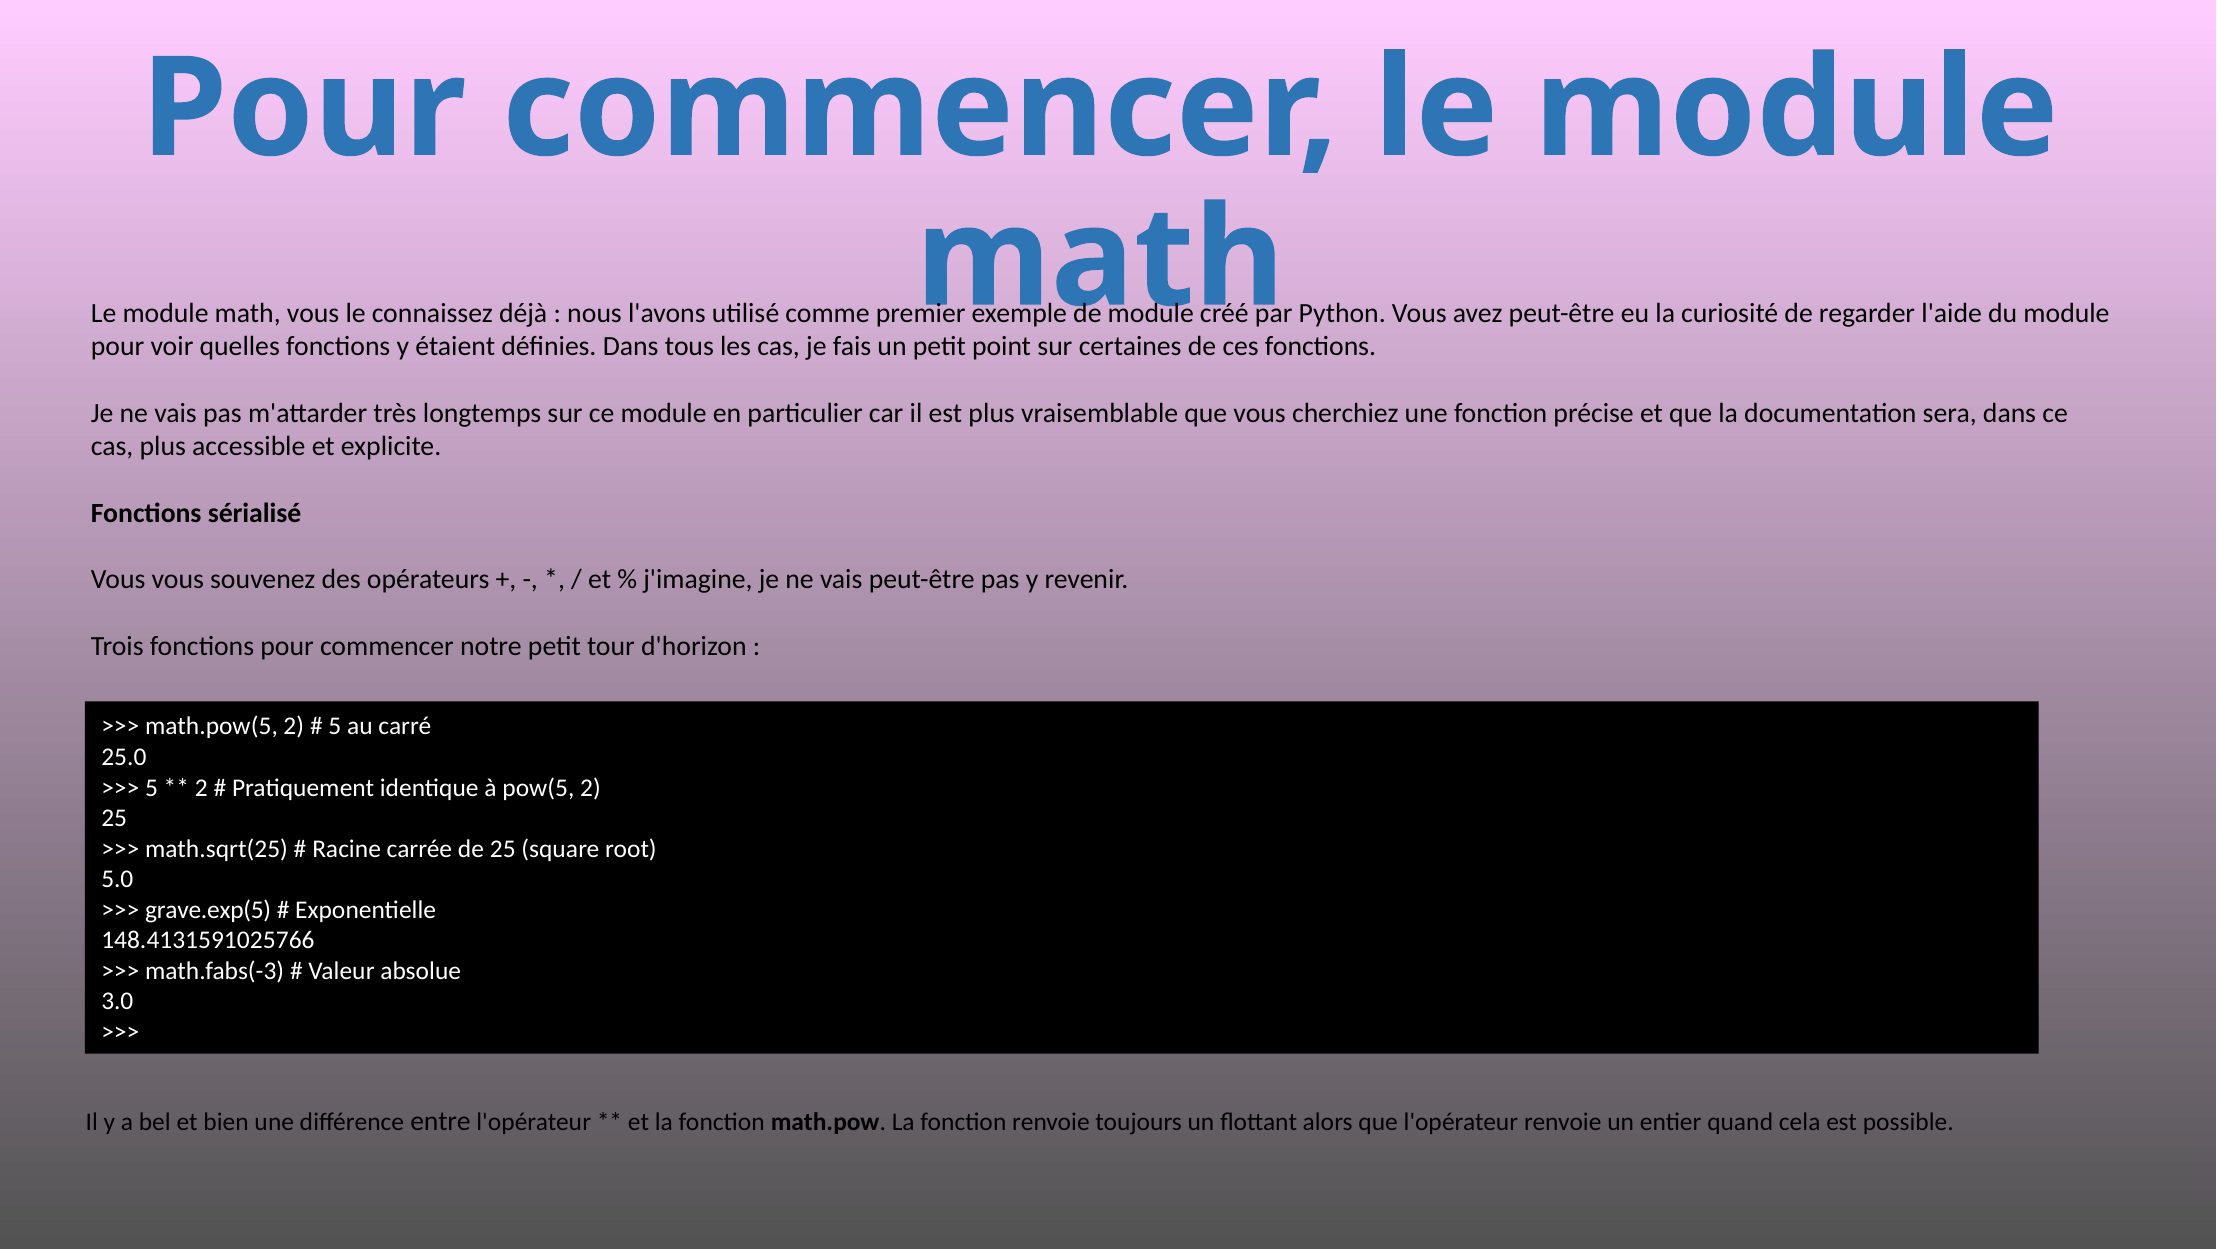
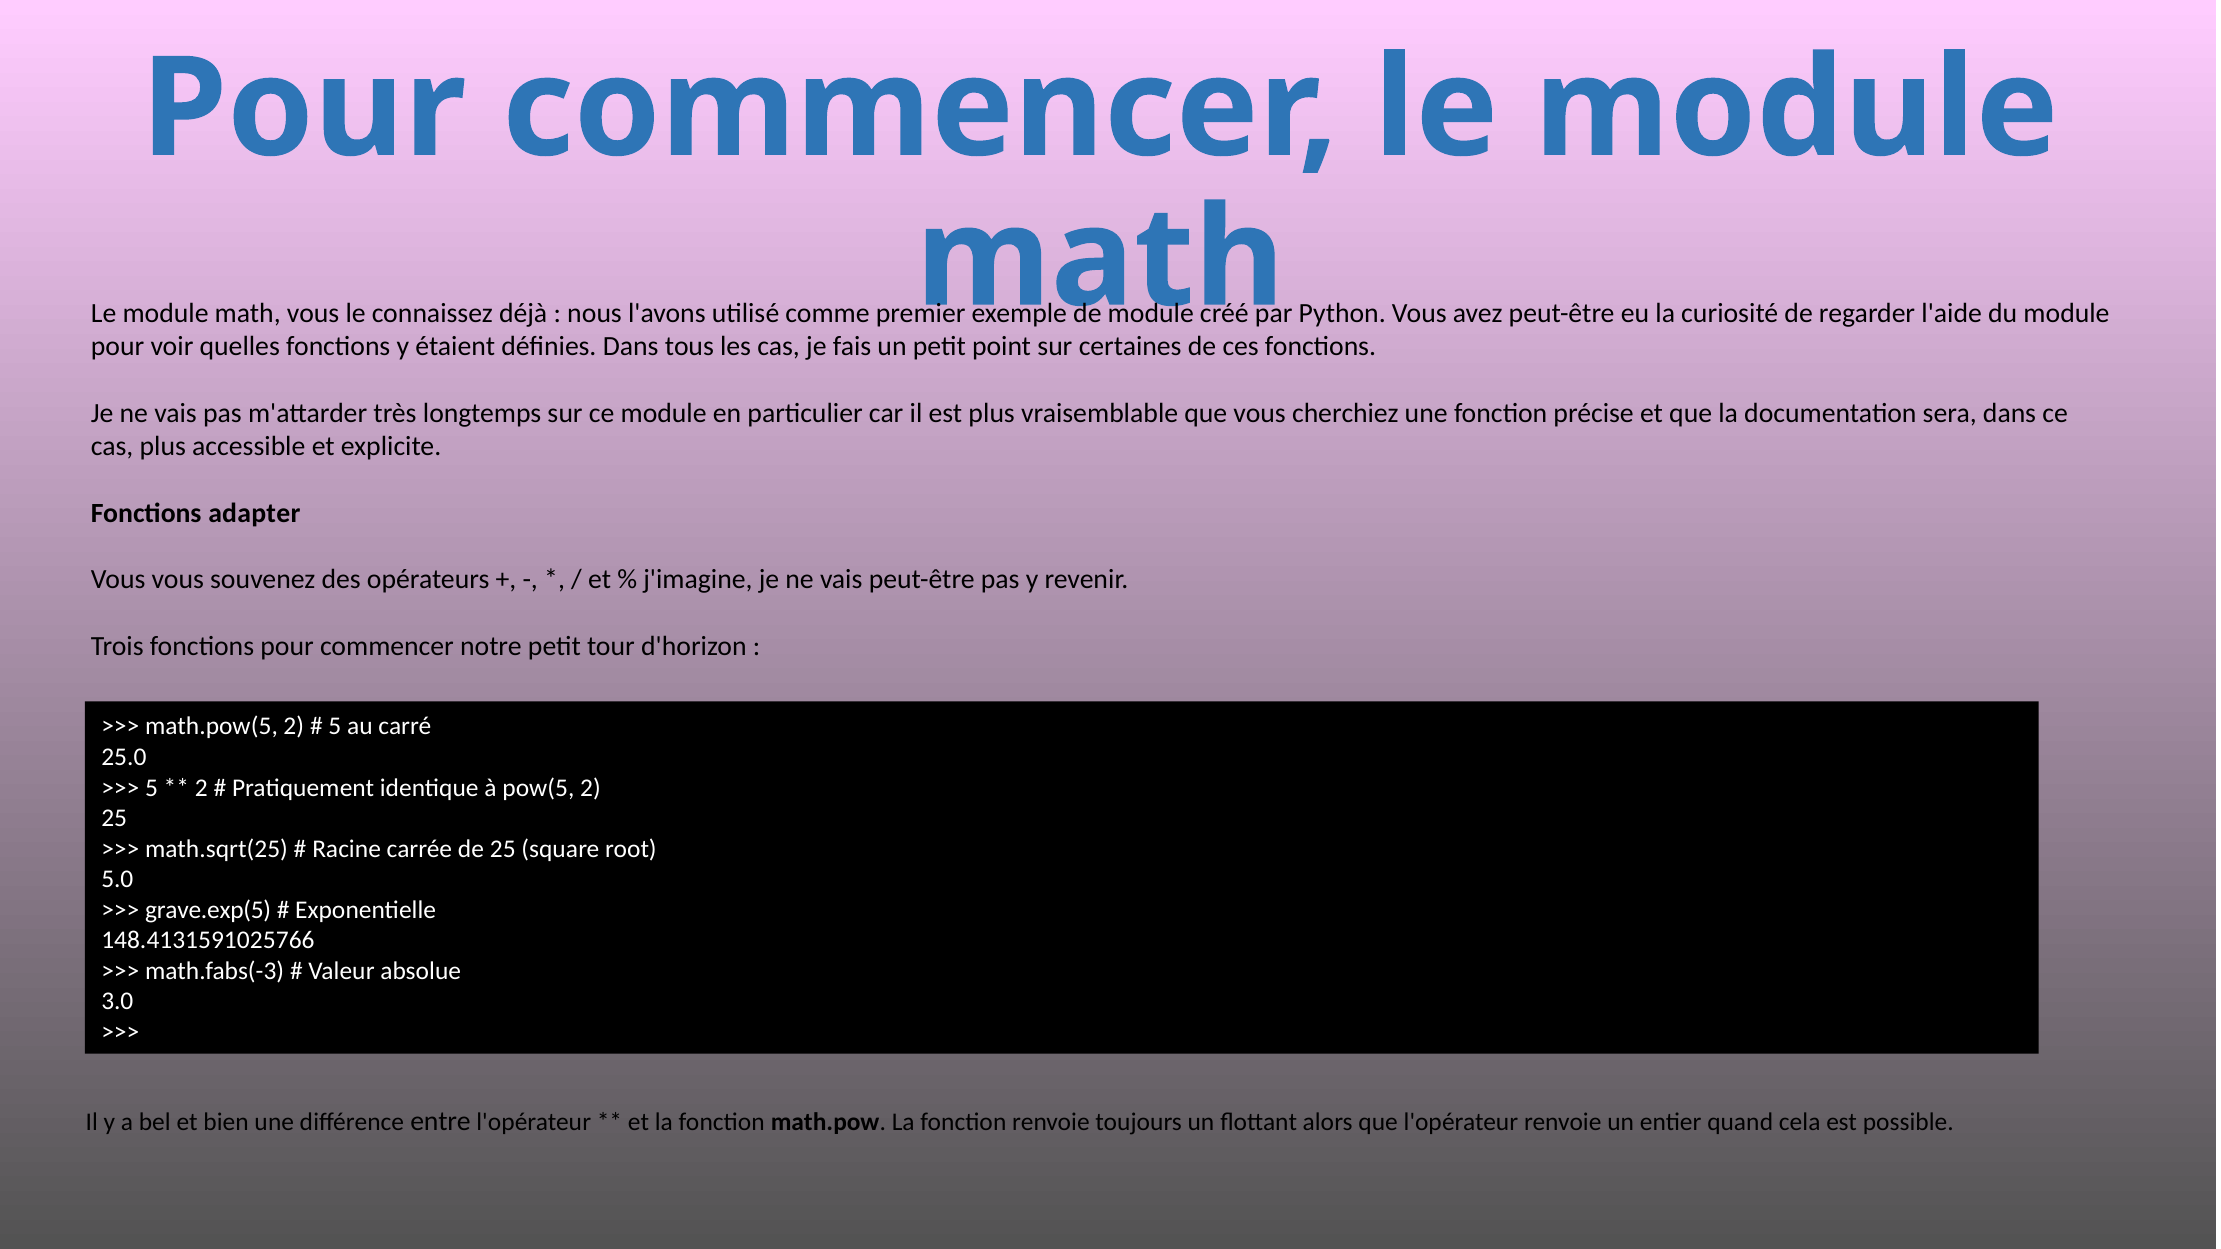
sérialisé: sérialisé -> adapter (254, 513)
